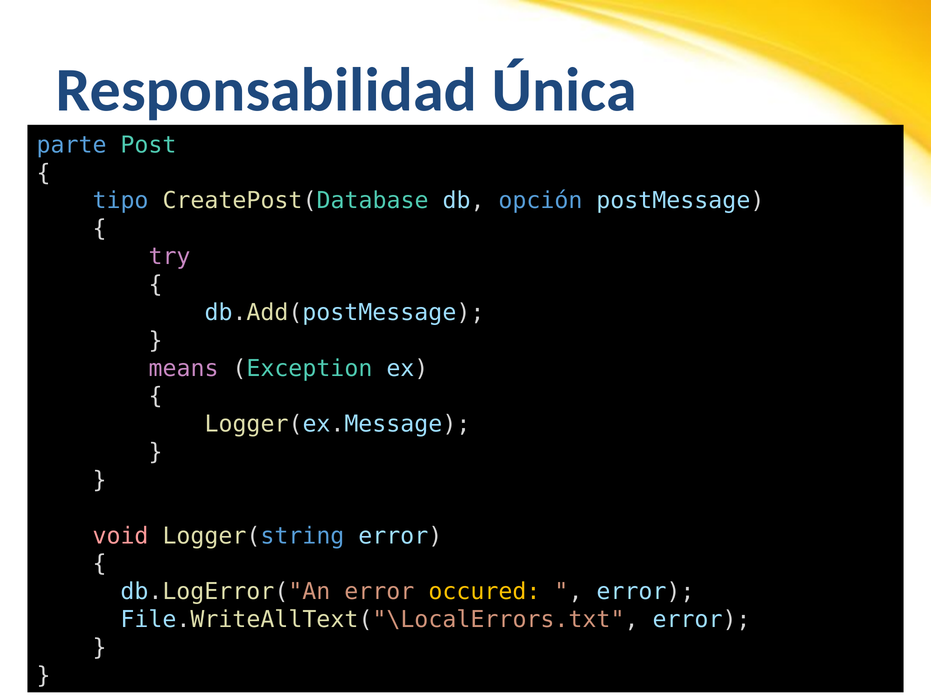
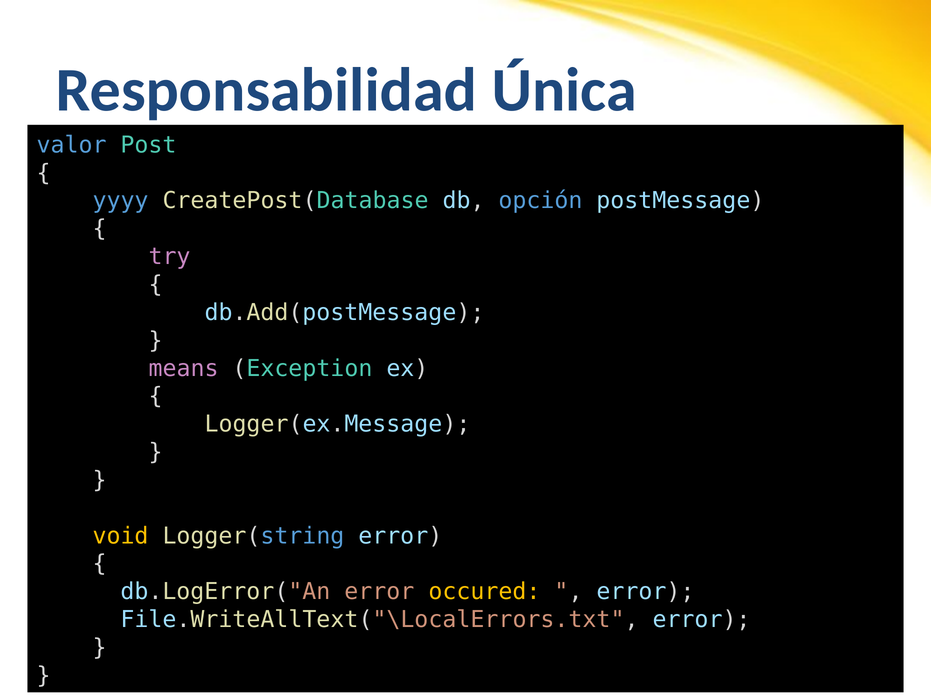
parte: parte -> valor (72, 145)
tipo: tipo -> yyyy (121, 201)
void colour: pink -> yellow (121, 536)
